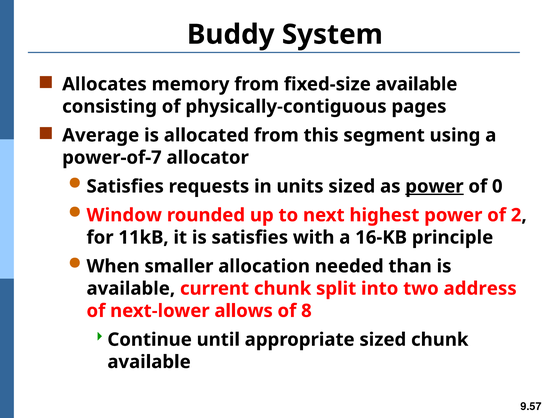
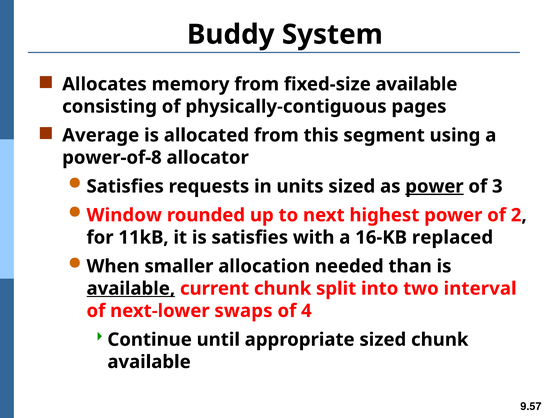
power-of-7: power-of-7 -> power-of-8 (112, 158)
0: 0 -> 3 (497, 186)
principle: principle -> replaced (452, 237)
available underline: none -> present (131, 288)
address: address -> interval (480, 288)
allows: allows -> swaps (243, 311)
8: 8 -> 4 (306, 311)
